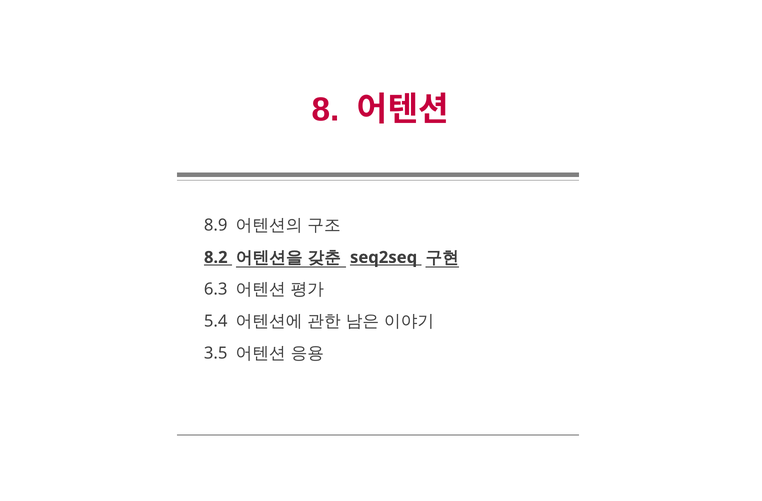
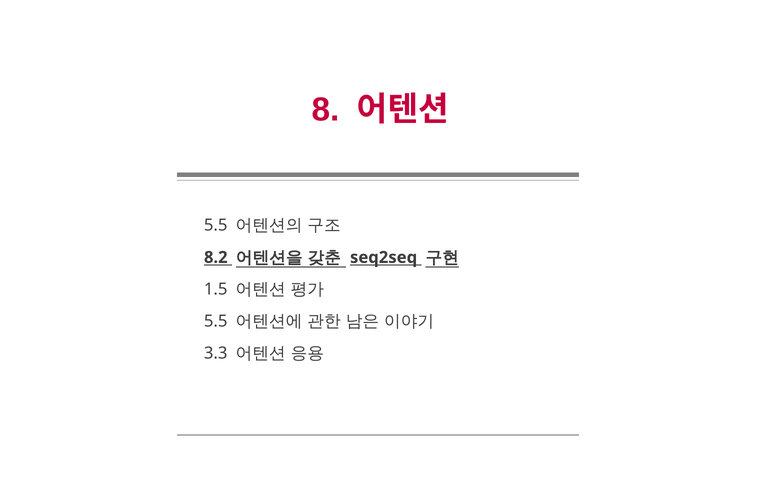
8.9: 8.9 -> 5.5 (216, 225)
6.3: 6.3 -> 1.5 (216, 289)
5.4: 5.4 -> 5.5 (216, 321)
3.5: 3.5 -> 3.3 (216, 353)
